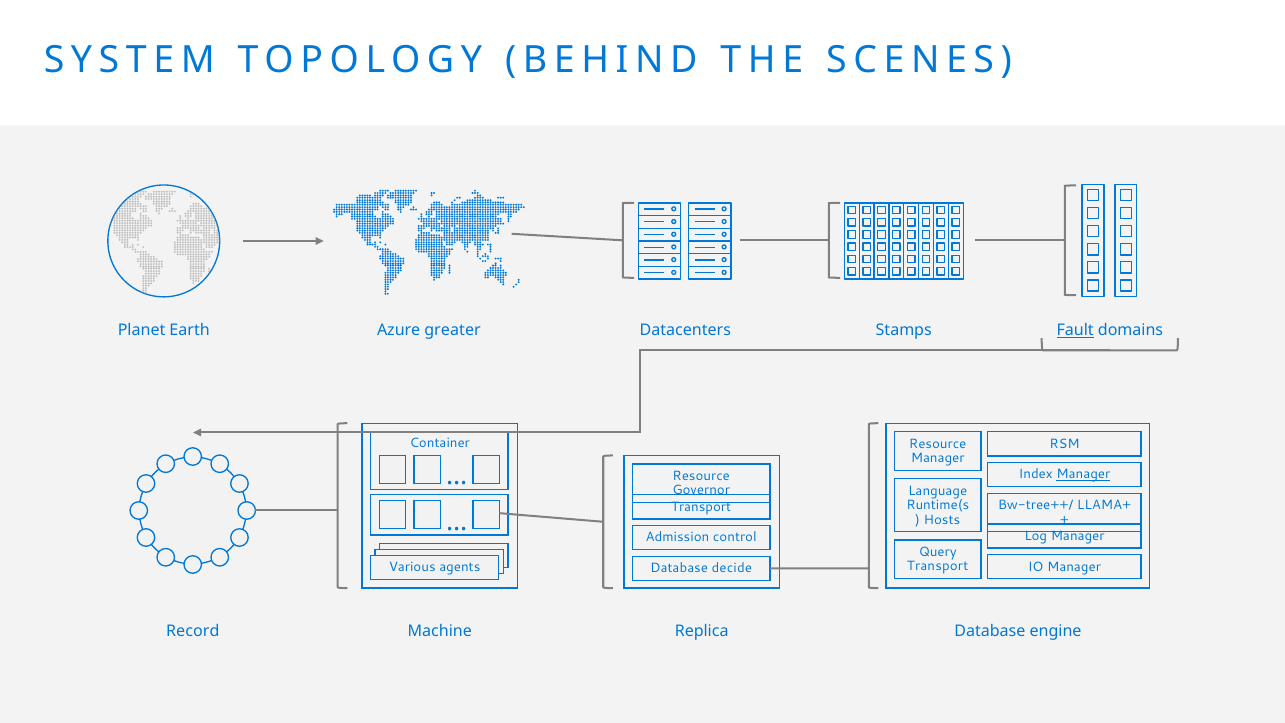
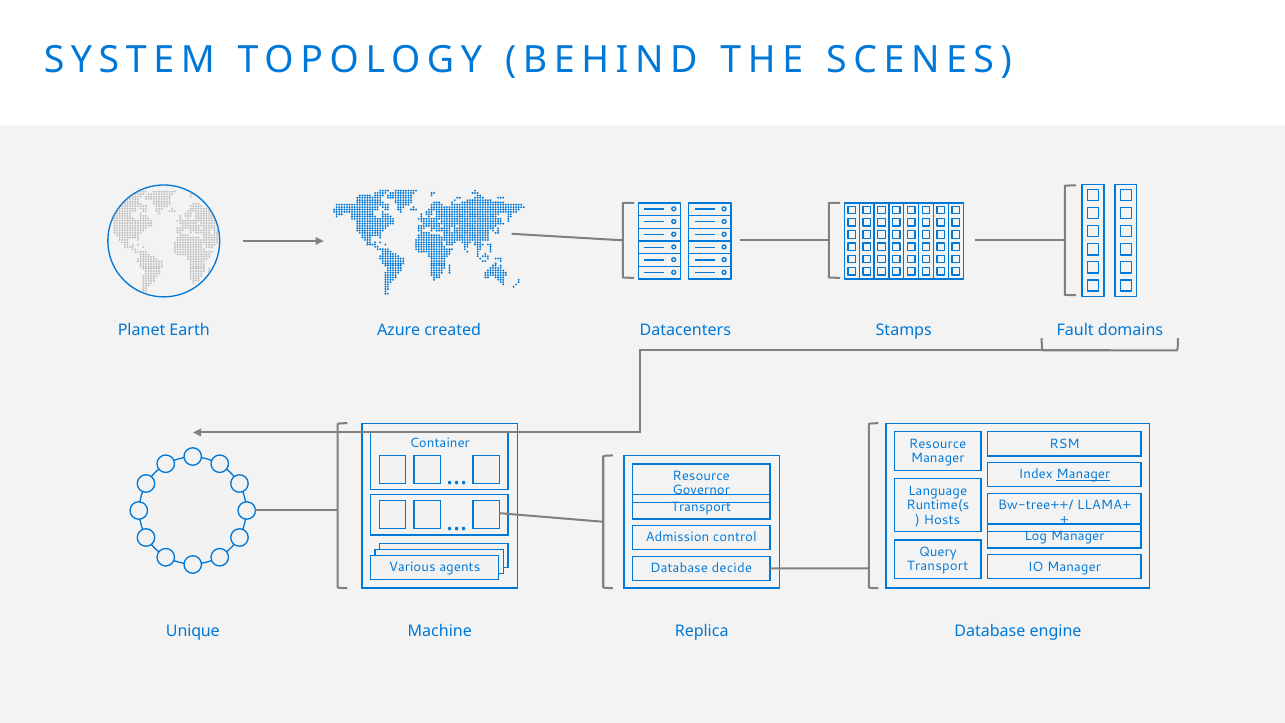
greater: greater -> created (453, 330)
Fault underline: present -> none (1075, 330)
Record: Record -> Unique (193, 631)
